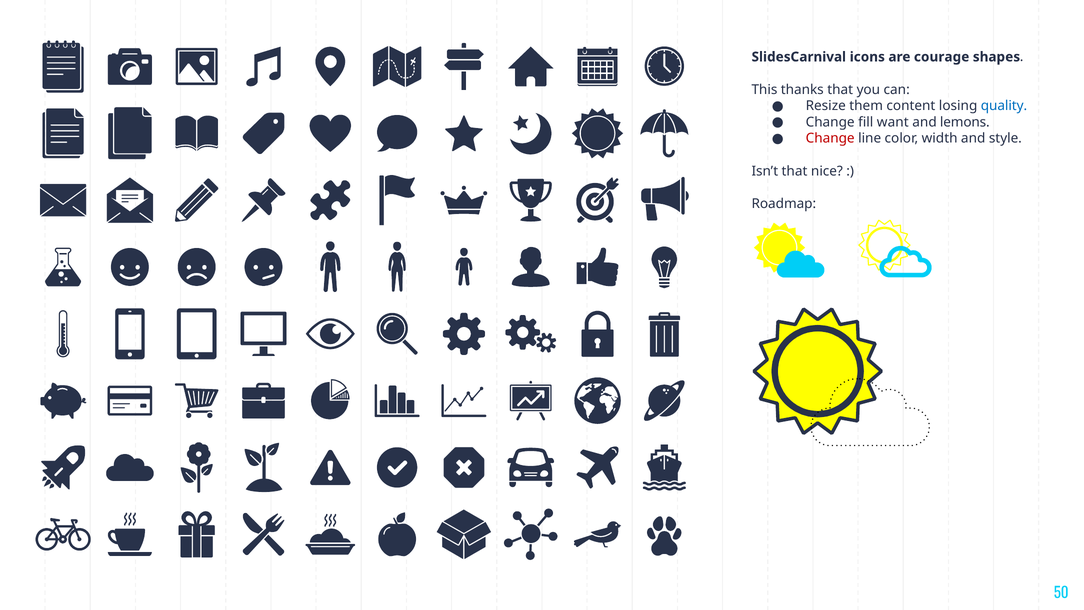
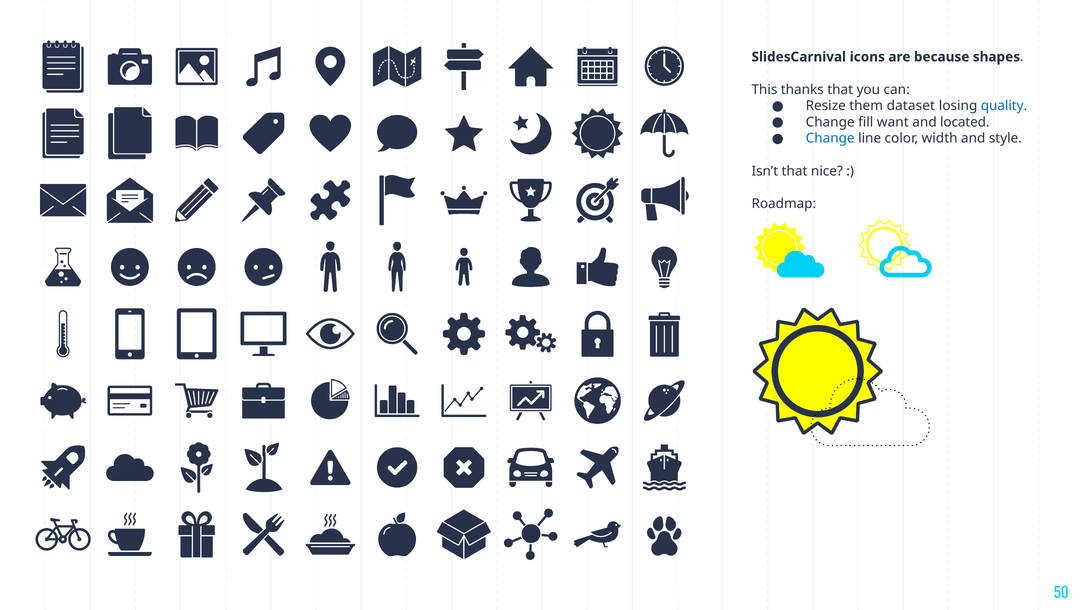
courage: courage -> because (942, 57)
content: content -> dataset (911, 106)
lemons: lemons -> located (965, 122)
Change colour: red -> blue (830, 138)
